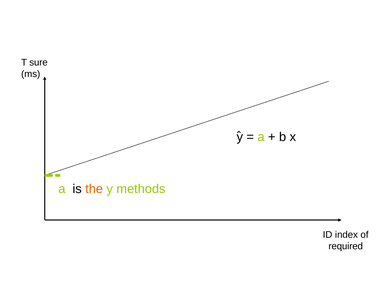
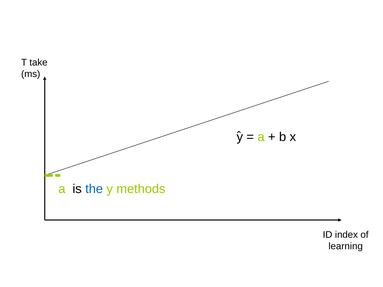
sure: sure -> take (38, 63)
the colour: orange -> blue (94, 189)
required: required -> learning (346, 246)
